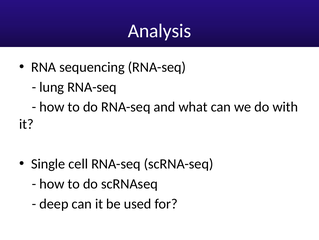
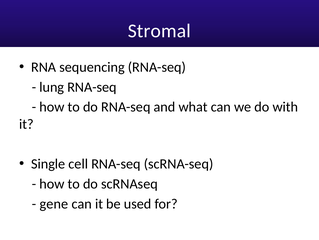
Analysis: Analysis -> Stromal (159, 31)
deep: deep -> gene (54, 203)
